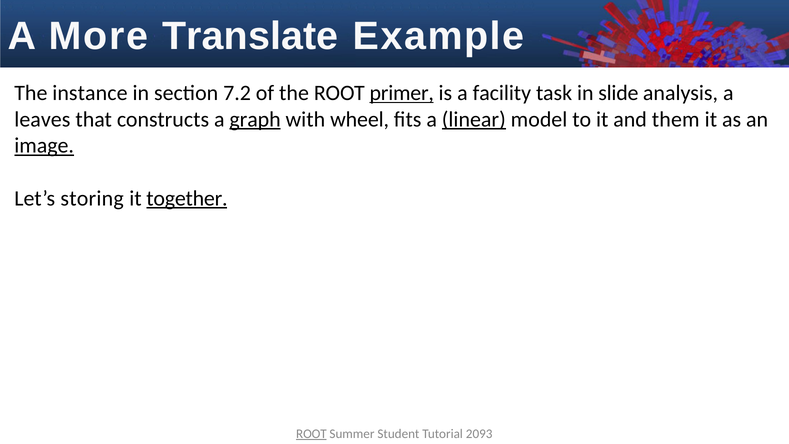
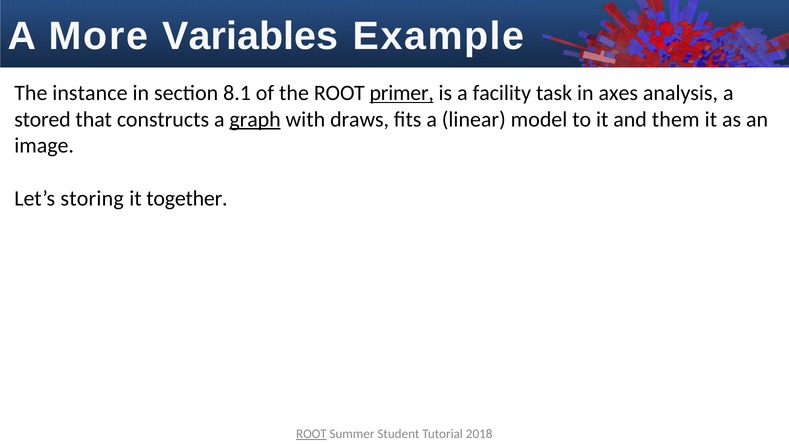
Translate: Translate -> Variables (250, 36)
7.2: 7.2 -> 8.1 (237, 93)
slide: slide -> axes (618, 93)
leaves: leaves -> stored (42, 119)
wheel: wheel -> draws (360, 119)
linear underline: present -> none (474, 119)
image underline: present -> none (44, 146)
together underline: present -> none (187, 198)
2093: 2093 -> 2018 (479, 434)
